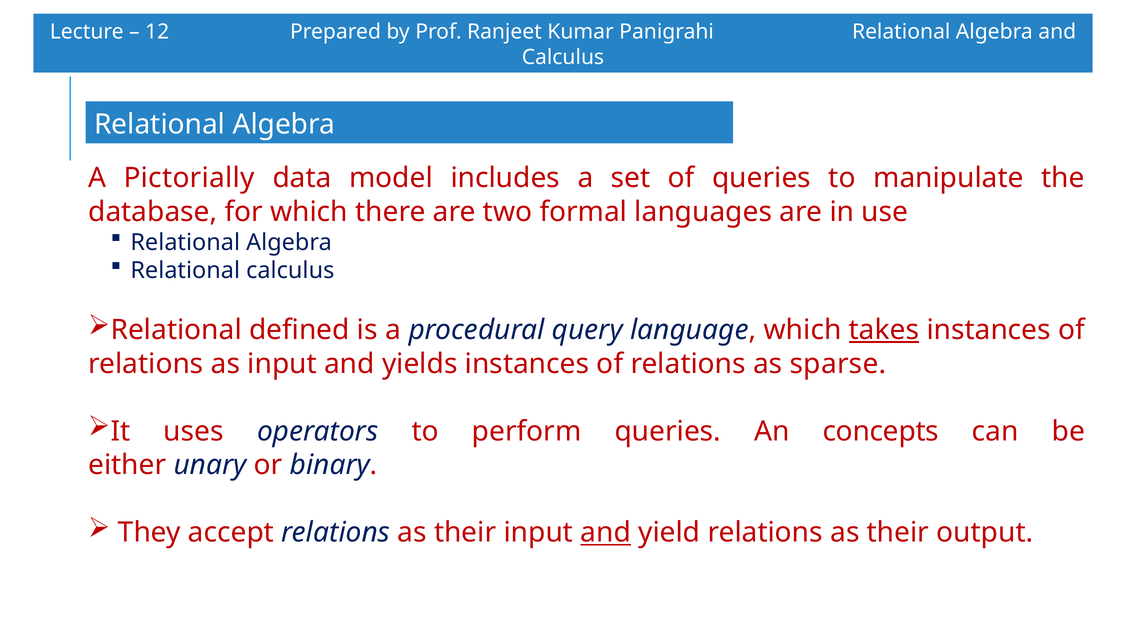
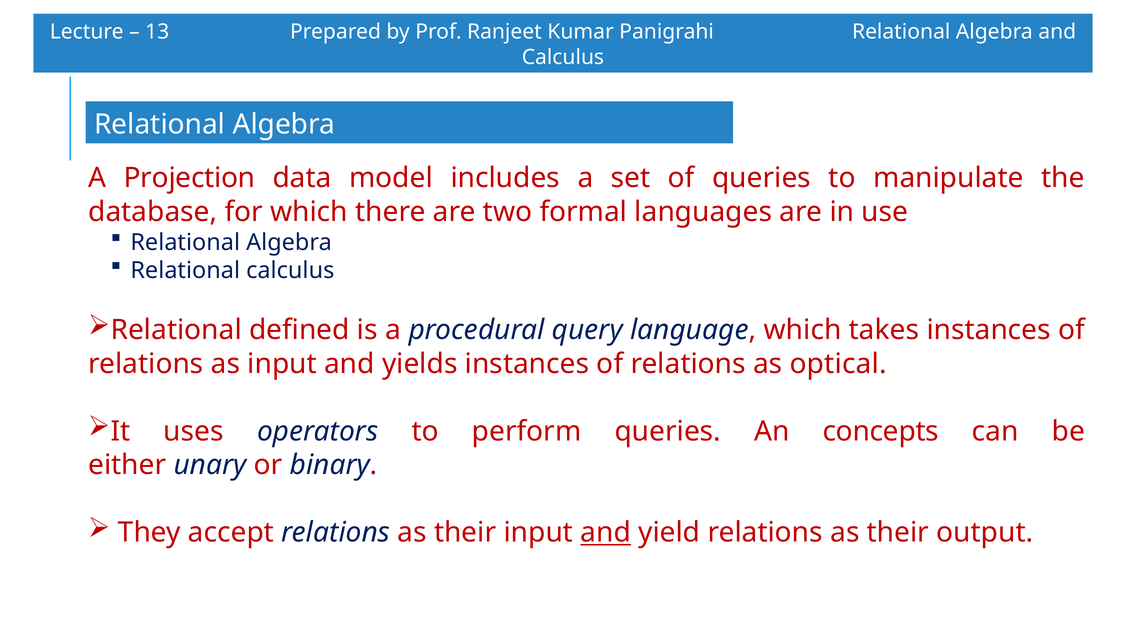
12: 12 -> 13 (157, 32)
Pictorially: Pictorially -> Projection (190, 178)
takes underline: present -> none (884, 330)
sparse: sparse -> optical (838, 364)
